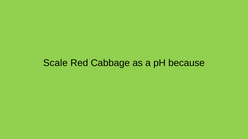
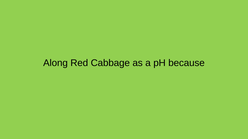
Scale: Scale -> Along (55, 63)
